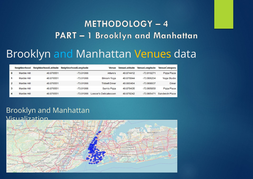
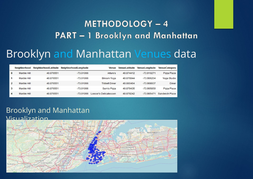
Venues colour: yellow -> light blue (153, 54)
